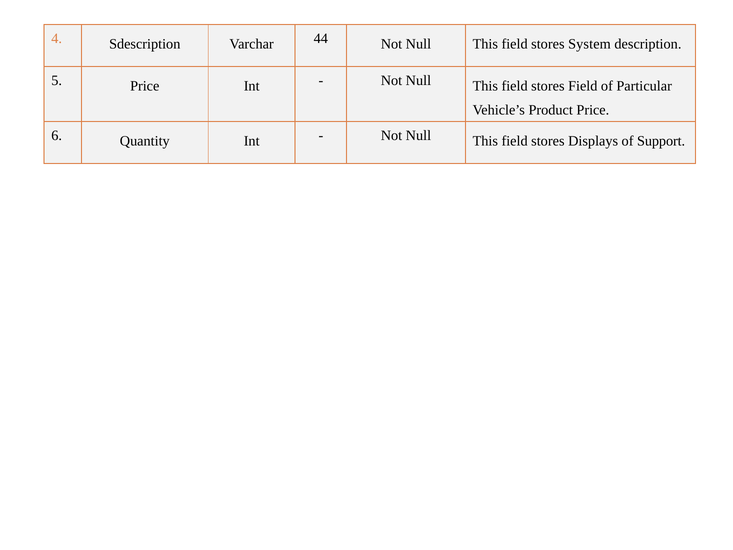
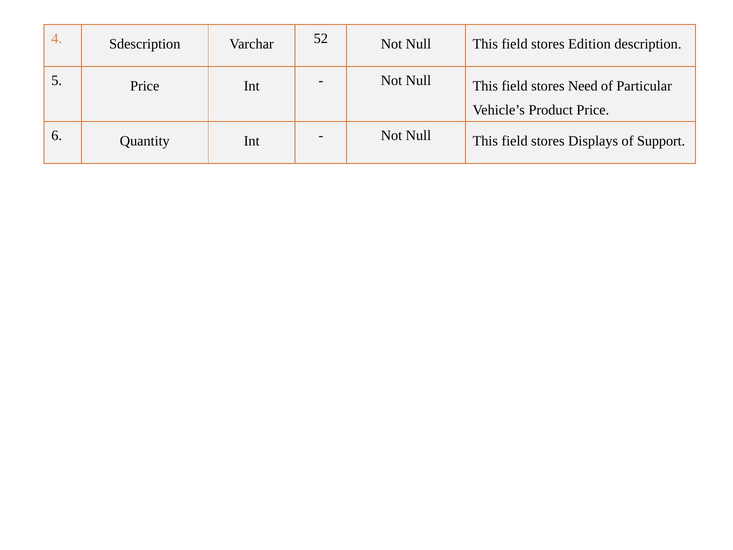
44: 44 -> 52 (321, 39)
System: System -> Edition (589, 44)
stores Field: Field -> Need (583, 86)
